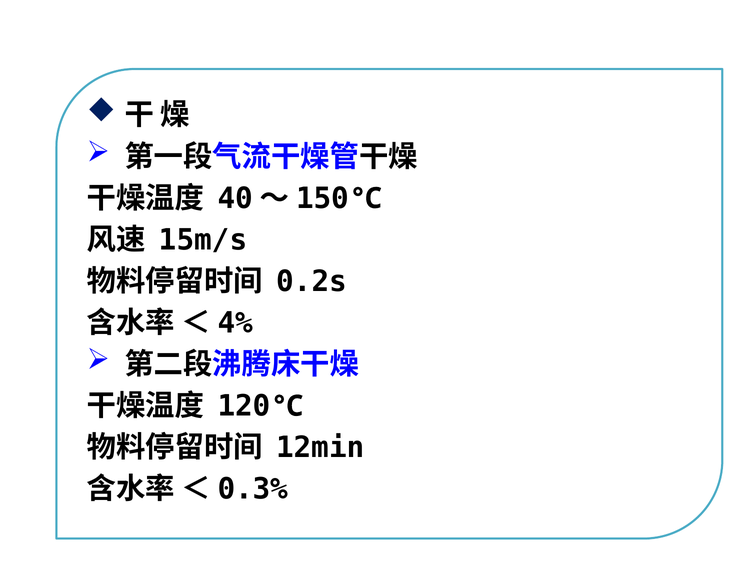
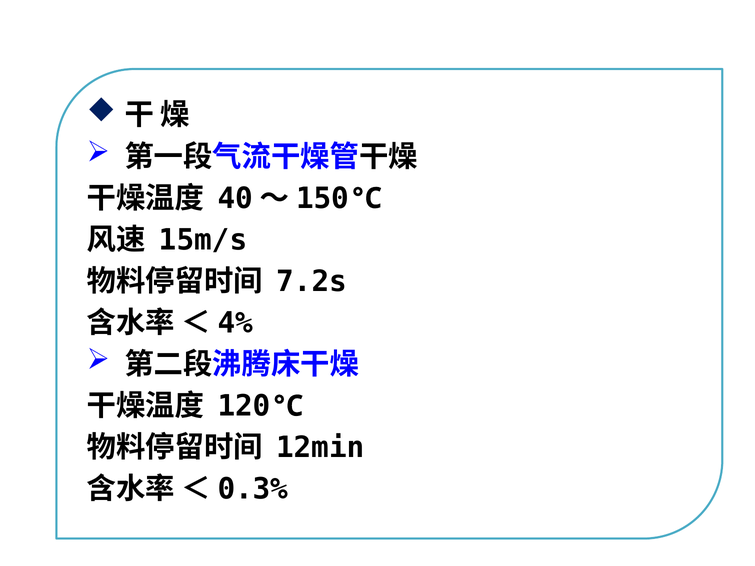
0.2s: 0.2s -> 7.2s (312, 282)
